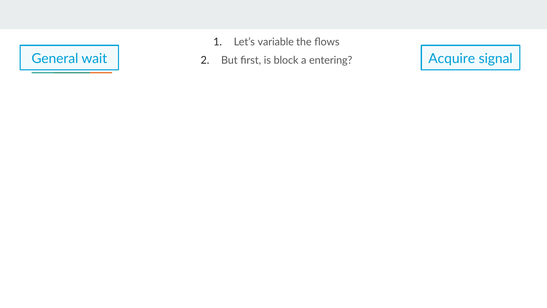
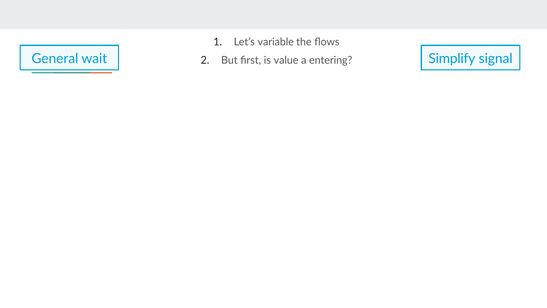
Acquire: Acquire -> Simplify (452, 59)
block: block -> value (286, 60)
